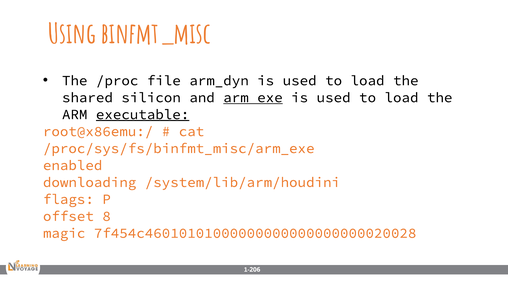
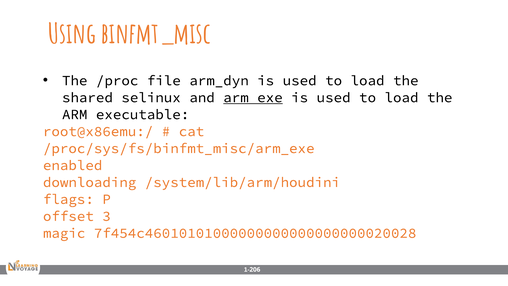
silicon: silicon -> selinux (151, 97)
executable underline: present -> none (143, 114)
8: 8 -> 3 (107, 216)
